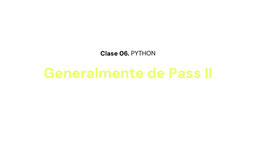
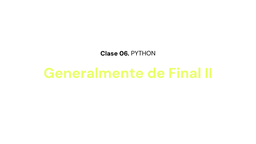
Pass: Pass -> Final (185, 73)
